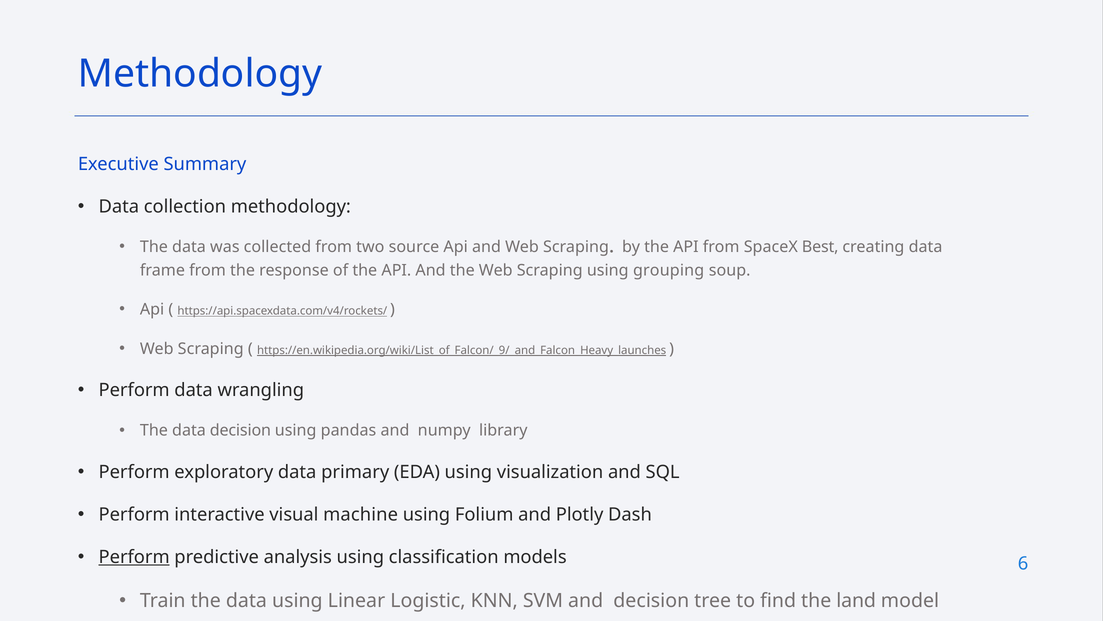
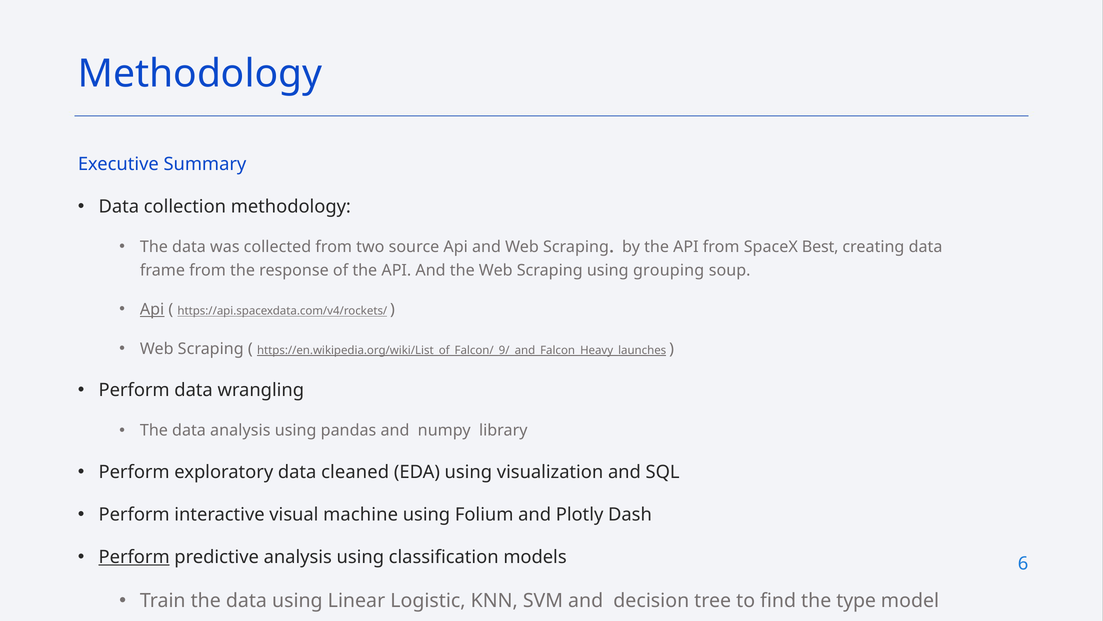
Api underline: none -> present (152, 309)
data decision: decision -> analysis (240, 430)
primary: primary -> cleaned (355, 472)
land: land -> type (856, 600)
